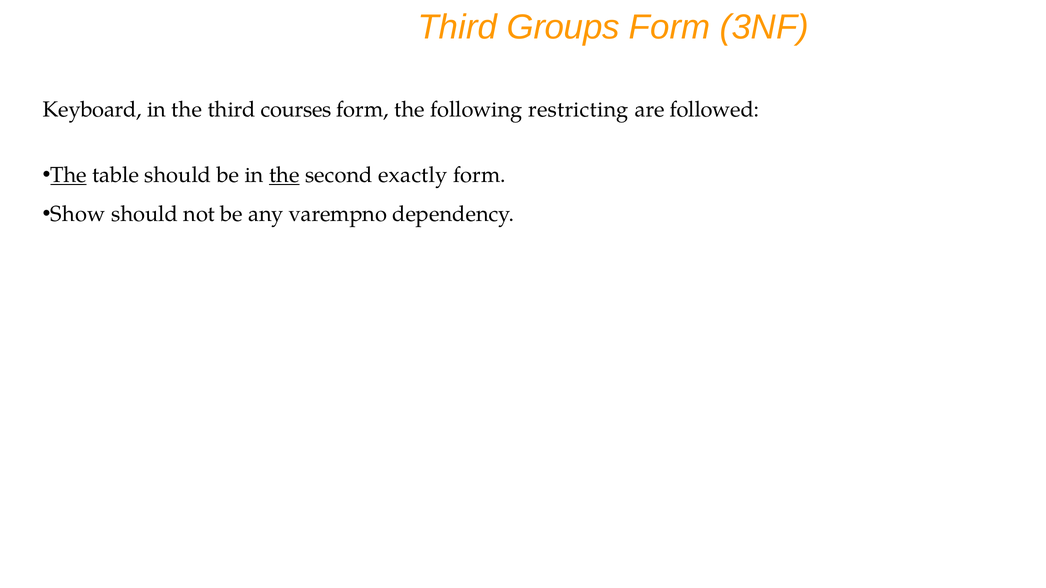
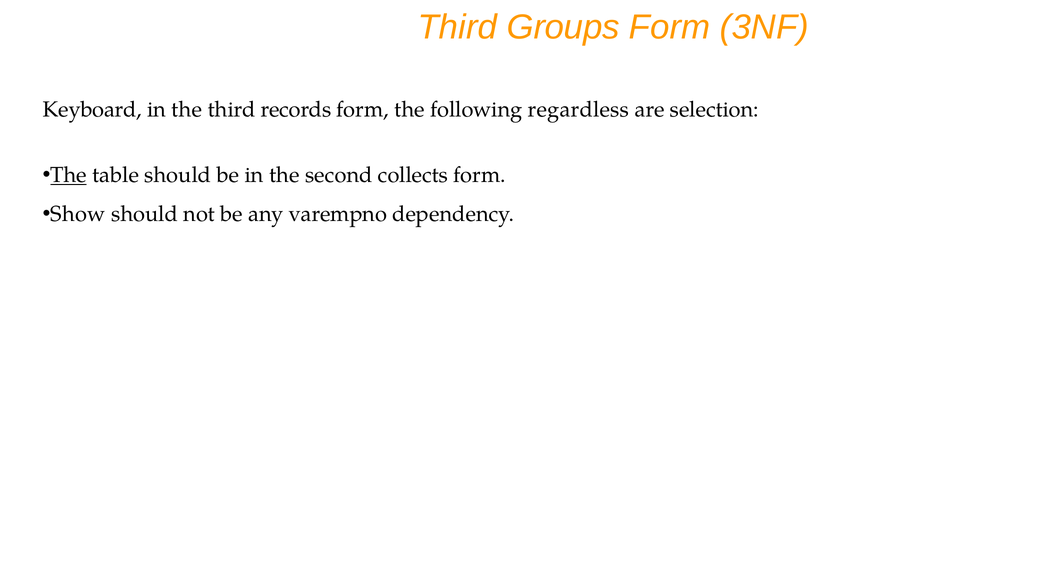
courses: courses -> records (296, 110)
restricting: restricting -> regardless (578, 110)
followed: followed -> selection (714, 110)
the underline: present -> none (284, 175)
exactly: exactly -> collects (413, 175)
